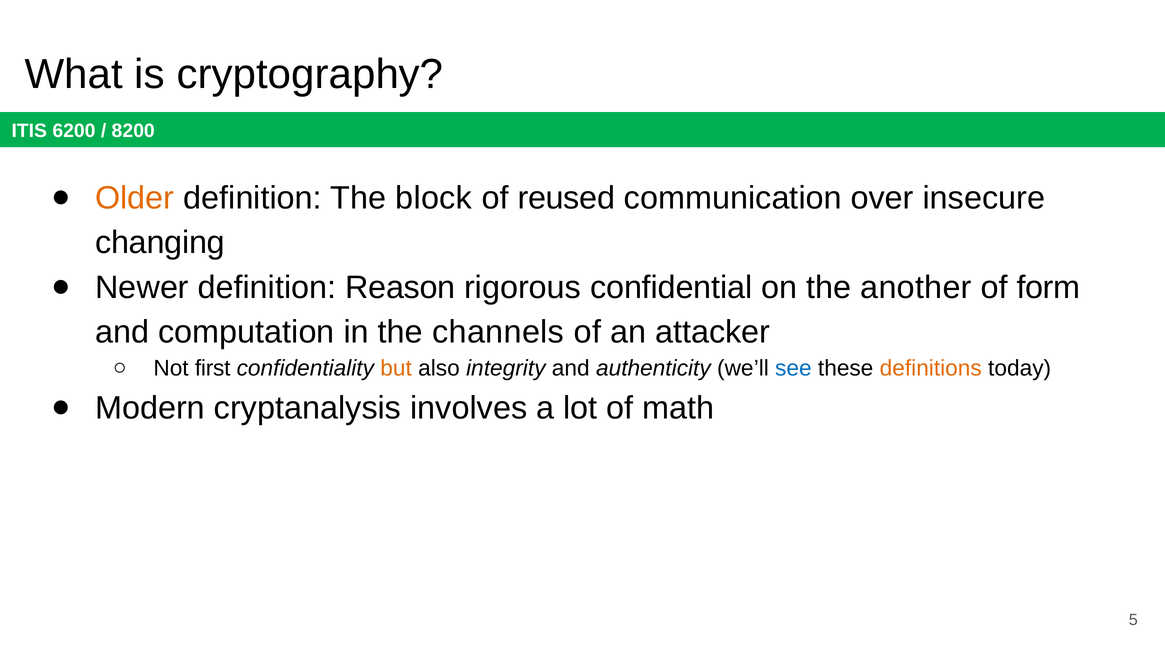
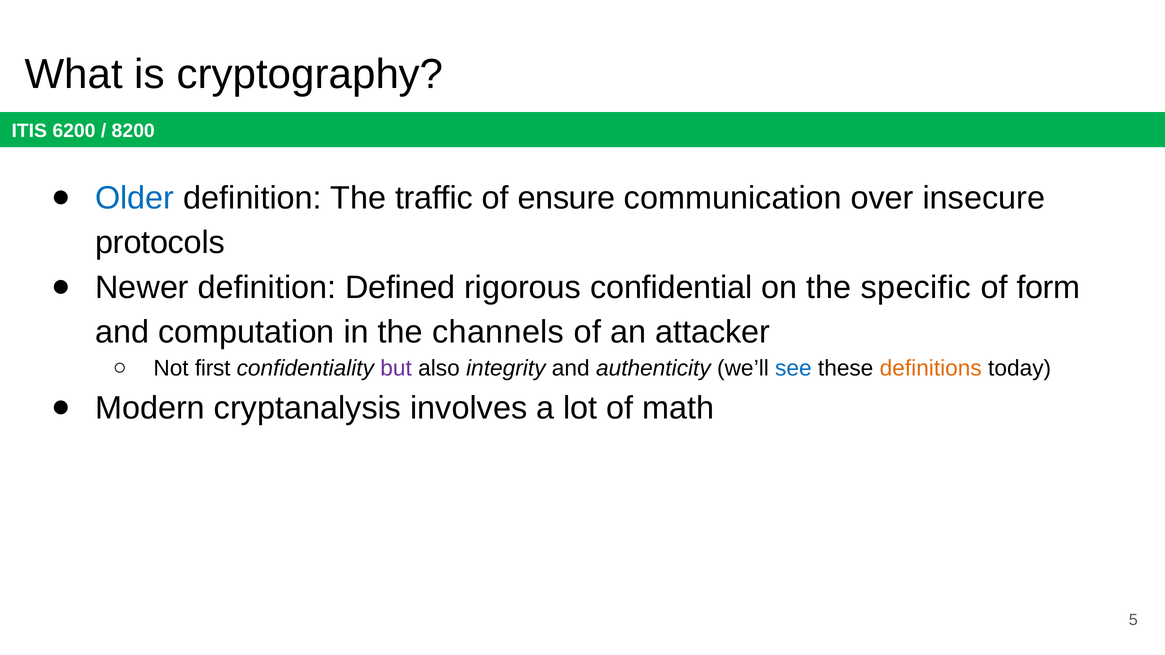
Older colour: orange -> blue (135, 198)
block: block -> traffic (434, 198)
reused: reused -> ensure (566, 198)
changing: changing -> protocols (160, 243)
Reason: Reason -> Defined (400, 287)
another: another -> specific (916, 287)
but colour: orange -> purple (396, 369)
